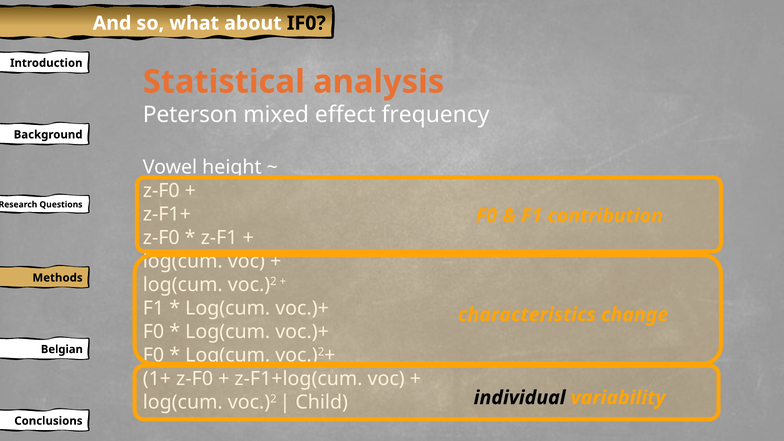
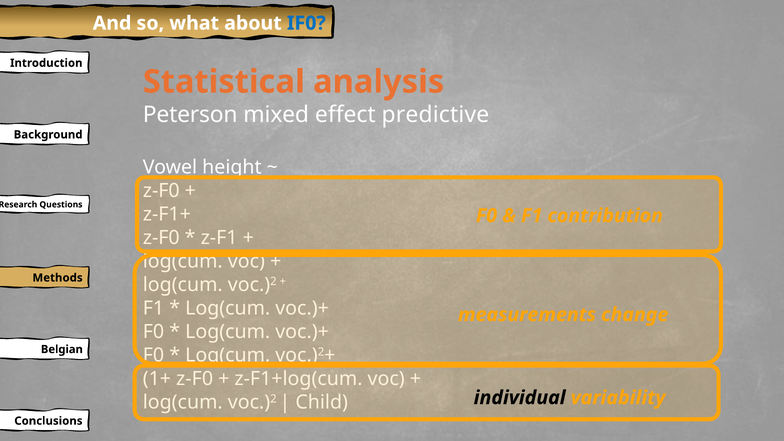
IF0 colour: black -> blue (306, 23)
frequency: frequency -> predictive (435, 114)
characteristics: characteristics -> measurements (527, 315)
